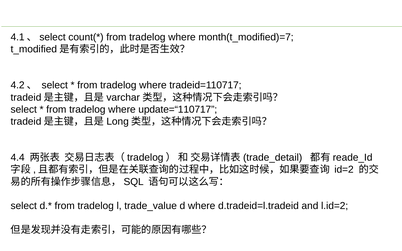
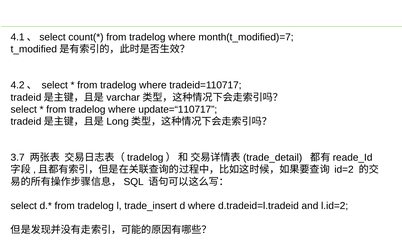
4.4: 4.4 -> 3.7 (18, 158)
trade_value: trade_value -> trade_insert (151, 206)
